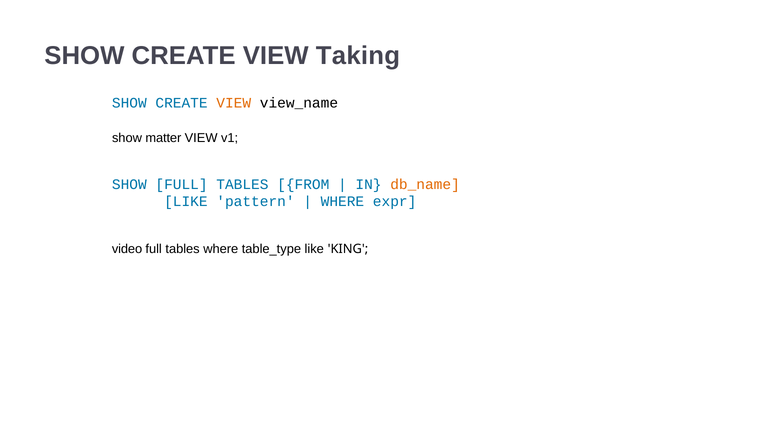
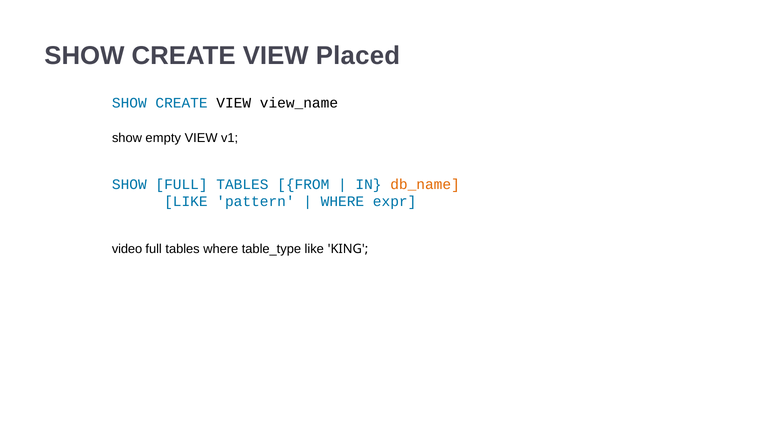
Taking: Taking -> Placed (358, 56)
VIEW colour: orange -> black (234, 103)
matter: matter -> empty (163, 138)
